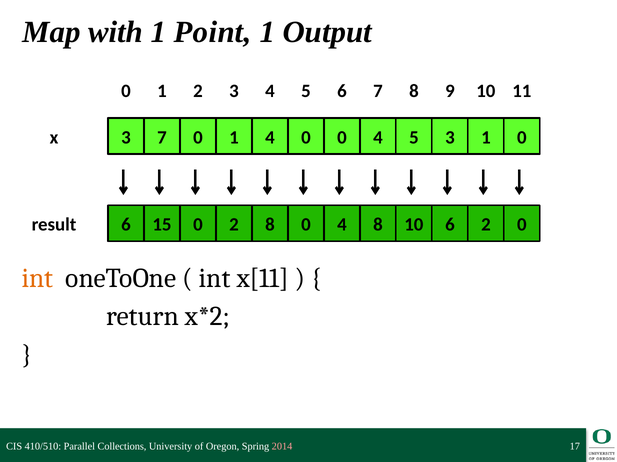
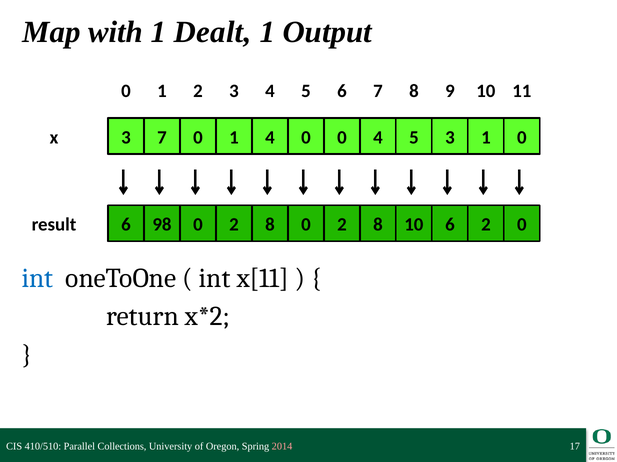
Point: Point -> Dealt (213, 32)
15: 15 -> 98 (162, 225)
8 0 4: 4 -> 2 (342, 225)
int colour: orange -> blue (37, 279)
